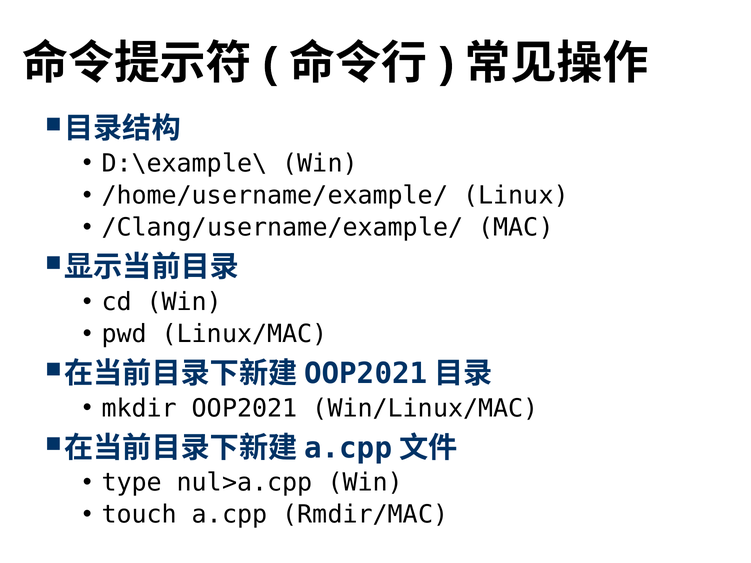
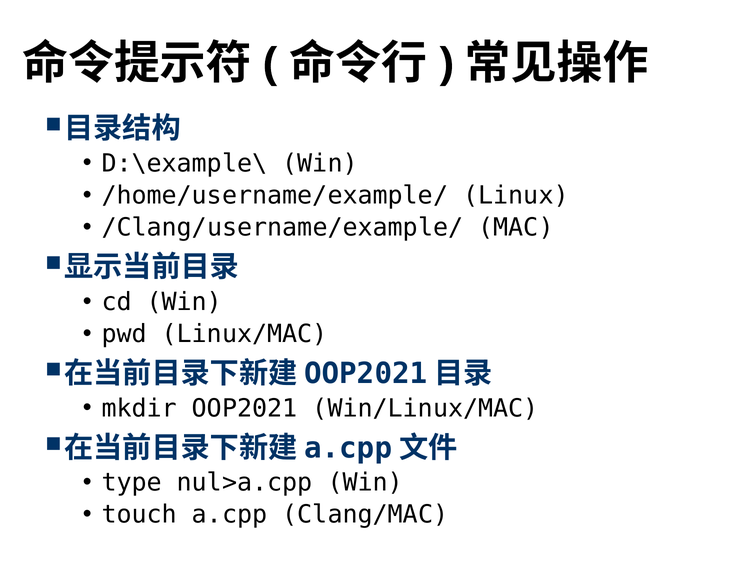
Rmdir/MAC: Rmdir/MAC -> Clang/MAC (365, 515)
